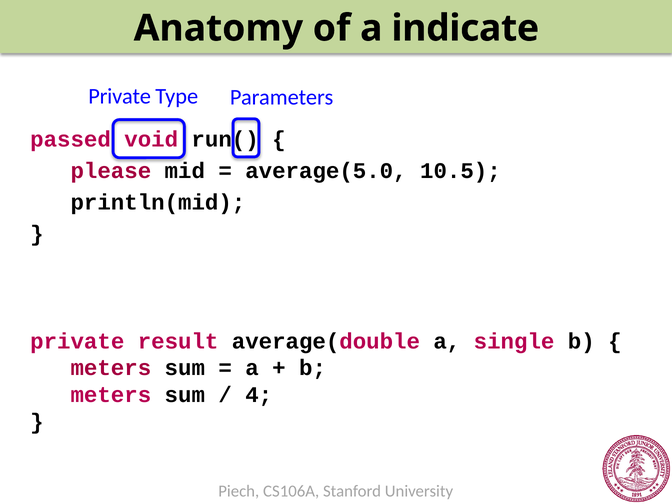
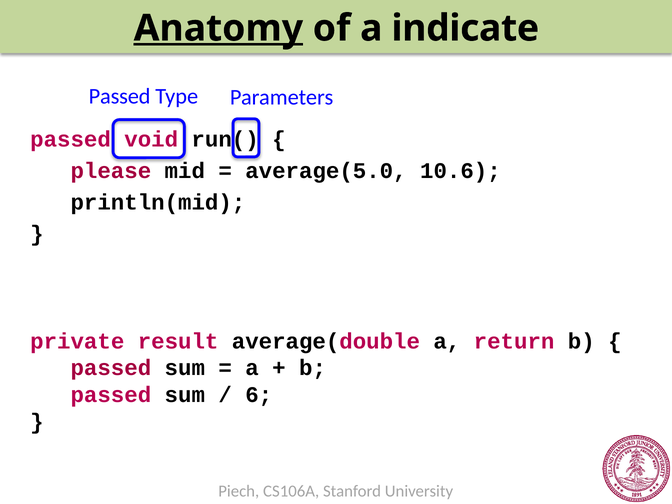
Anatomy underline: none -> present (218, 28)
Private: Private -> Passed (120, 96)
10.5: 10.5 -> 10.6 (460, 171)
single: single -> return (514, 341)
meters: meters -> passed (111, 368)
meters: meters -> passed (111, 395)
4: 4 -> 6 (259, 395)
